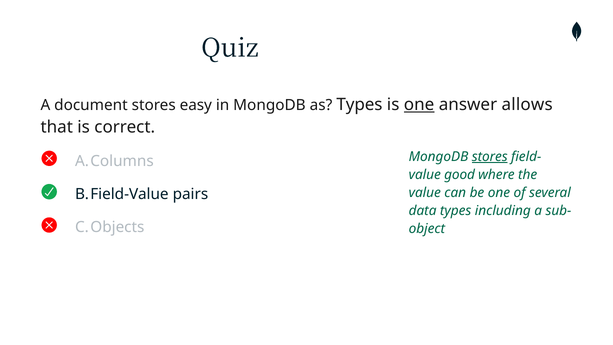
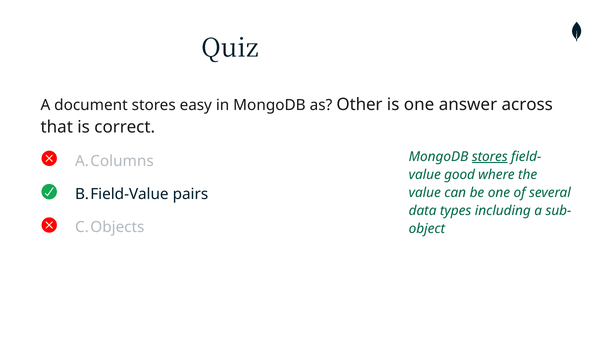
as Types: Types -> Other (360, 105)
one underline: present -> none (419, 105)
allows: allows -> across (527, 105)
